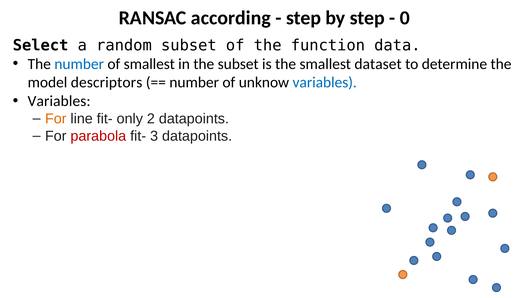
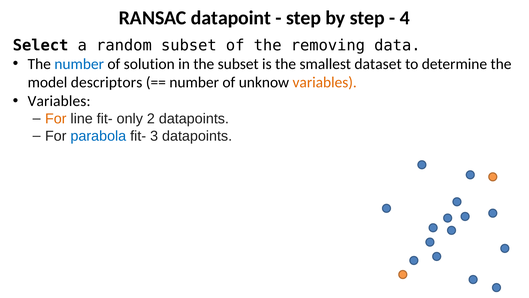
according: according -> datapoint (231, 18)
0: 0 -> 4 (405, 18)
function: function -> removing (328, 45)
of smallest: smallest -> solution (149, 64)
variables colour: blue -> orange (325, 82)
parabola colour: red -> blue (98, 136)
